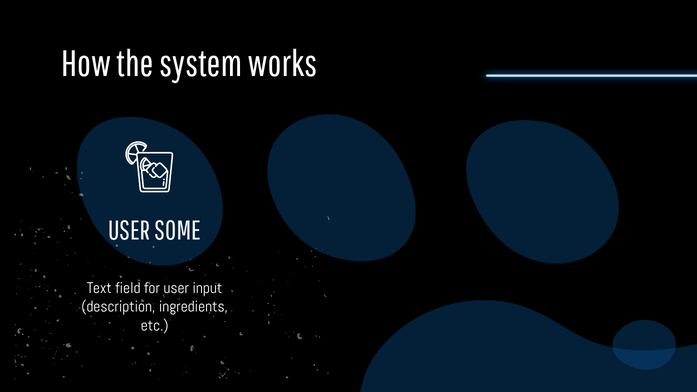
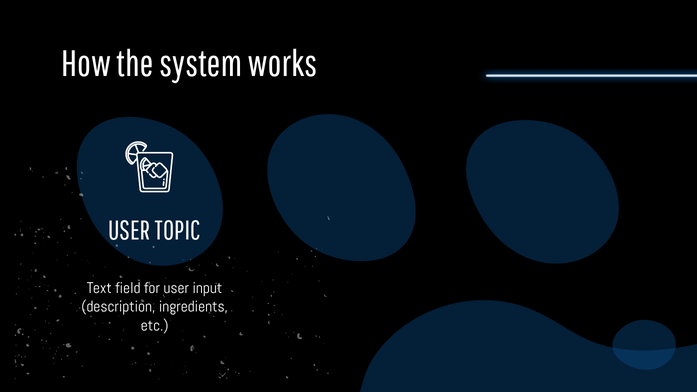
SOME: SOME -> TOPIC (178, 231)
